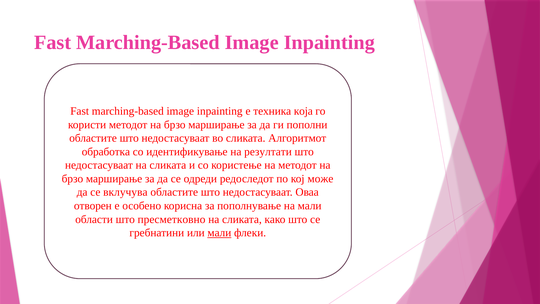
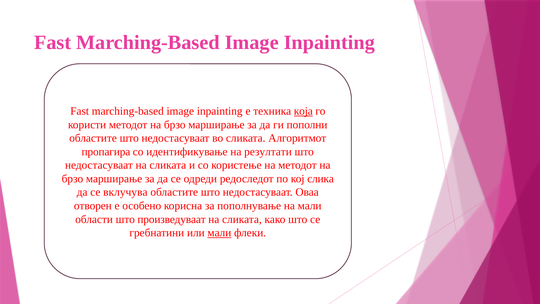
која underline: none -> present (303, 111)
обработка: обработка -> пропагира (106, 152)
може: може -> слика (321, 179)
пресметковно: пресметковно -> произведуваат (172, 219)
